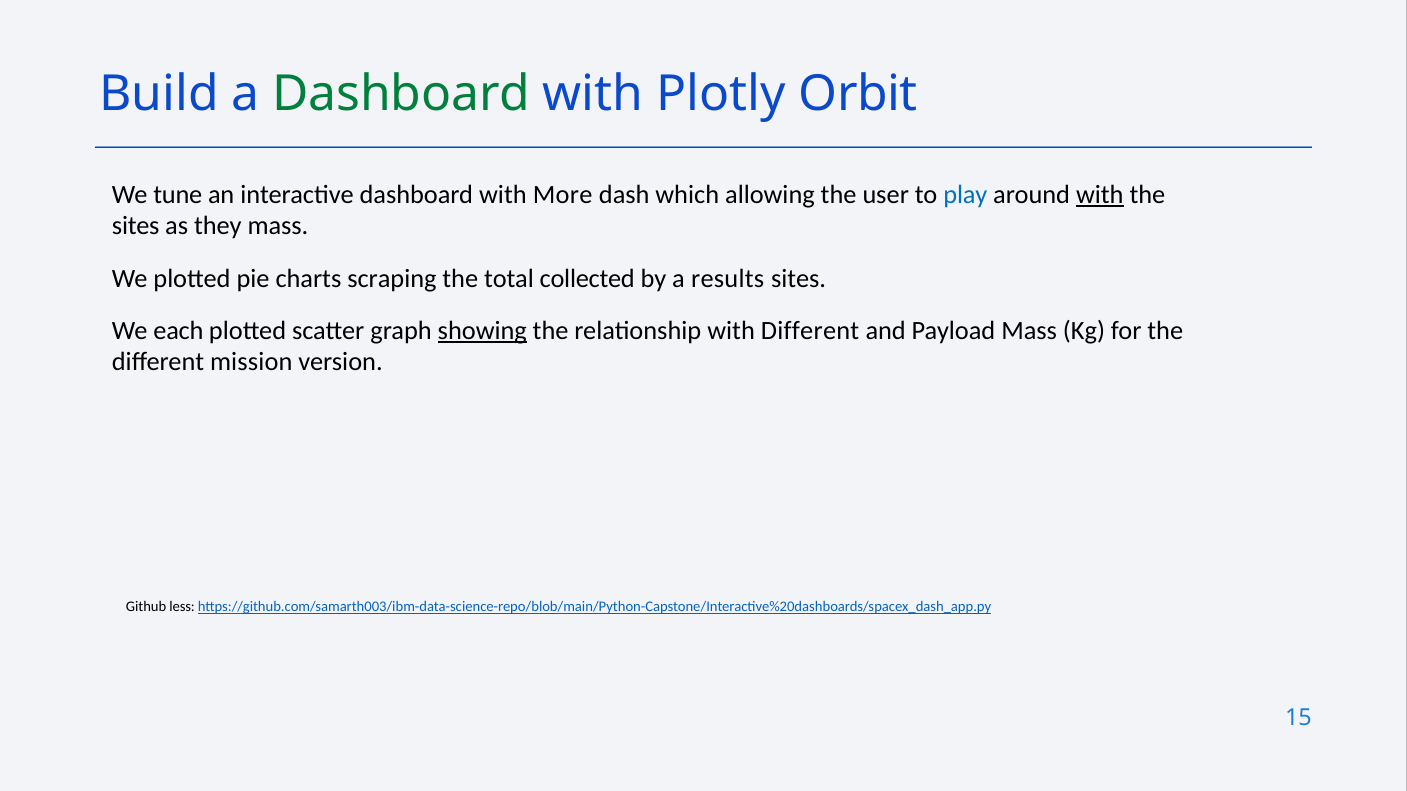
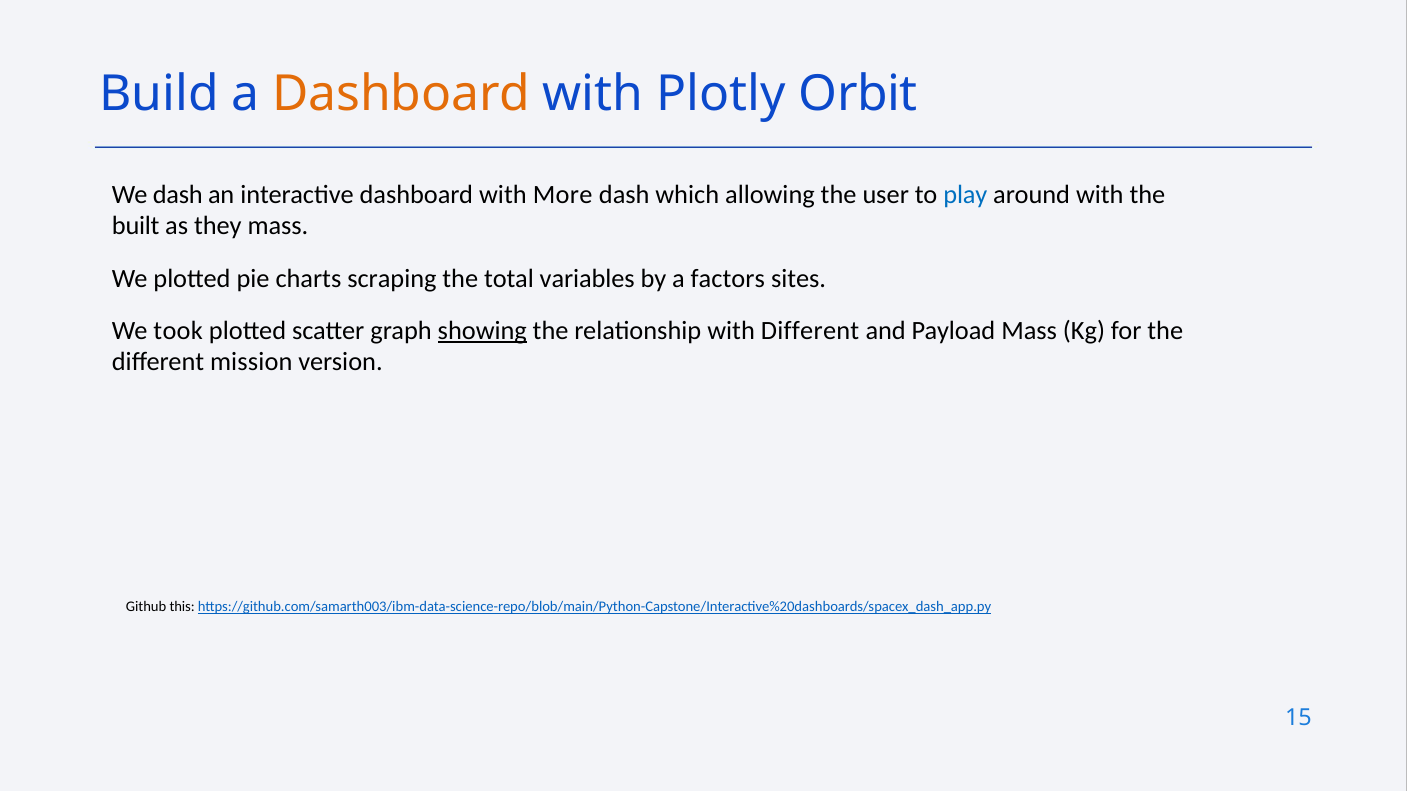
Dashboard colour: green -> orange (401, 94)
We tune: tune -> dash (178, 195)
with underline: present -> none (1100, 195)
sites: sites -> built (136, 226)
collected: collected -> variables (587, 279)
results: results -> factors (728, 279)
each: each -> took (178, 331)
less: less -> this (182, 607)
